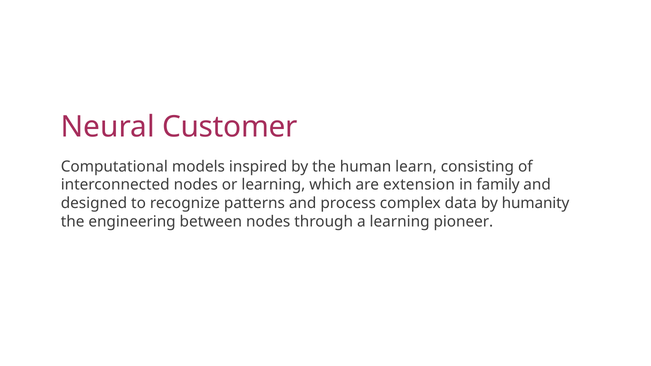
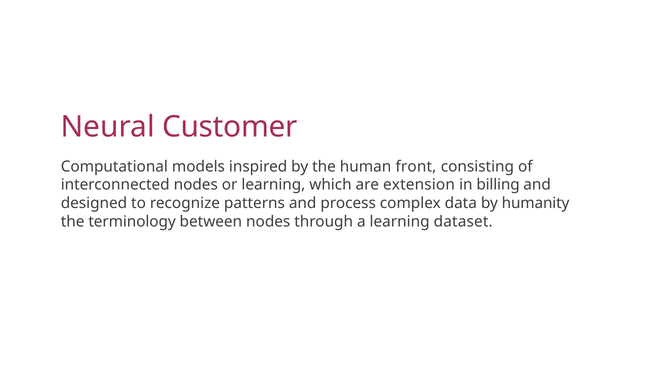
learn: learn -> front (416, 167)
family: family -> billing (498, 185)
engineering: engineering -> terminology (132, 222)
pioneer: pioneer -> dataset (463, 222)
